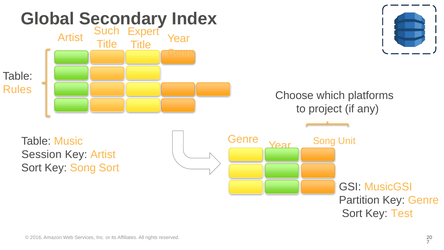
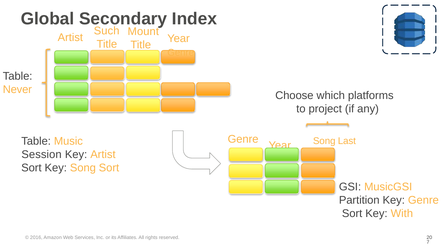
Expert: Expert -> Mount (143, 31)
Rules: Rules -> Never (17, 89)
Unit: Unit -> Last (347, 141)
Test: Test -> With (402, 213)
